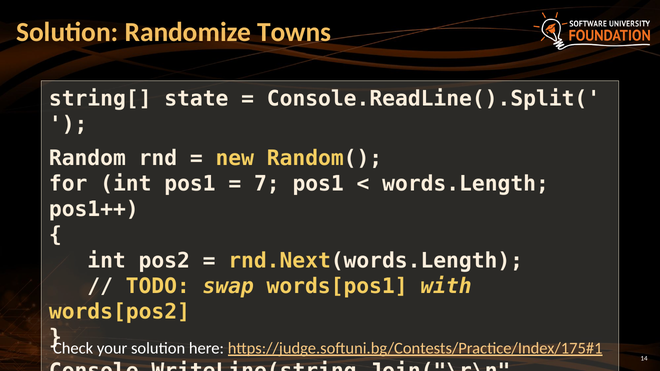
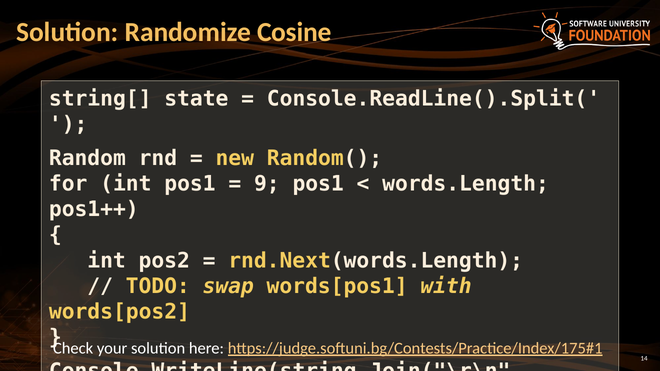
Towns: Towns -> Cosine (294, 32)
7: 7 -> 9 (267, 184)
